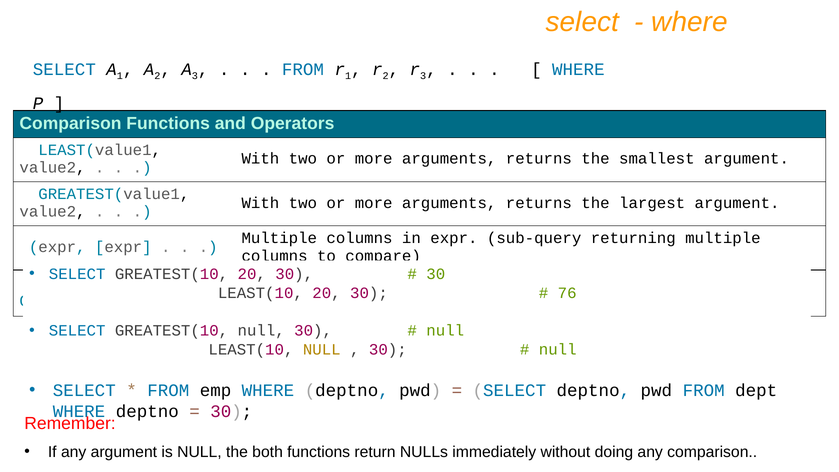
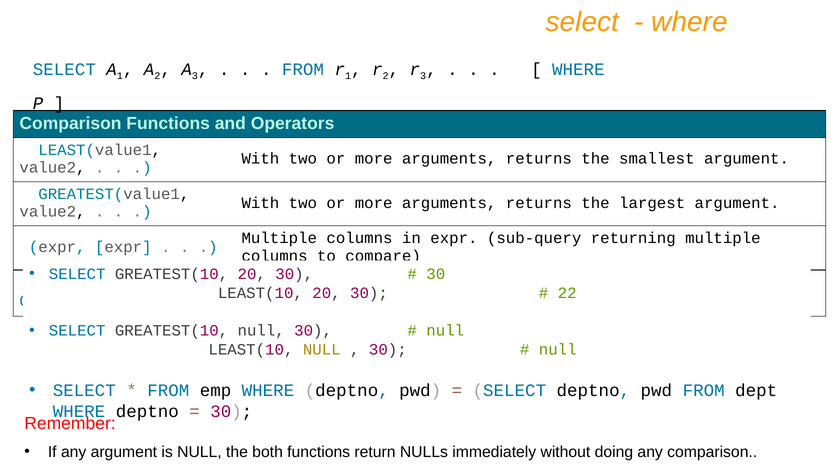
76: 76 -> 22 (567, 293)
